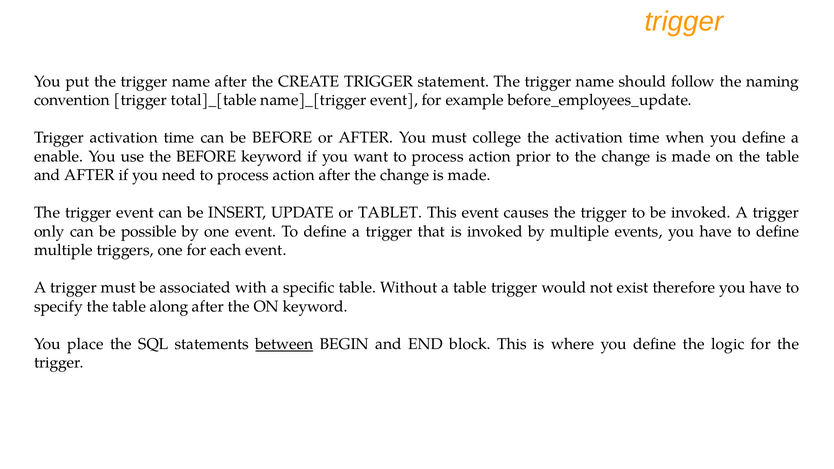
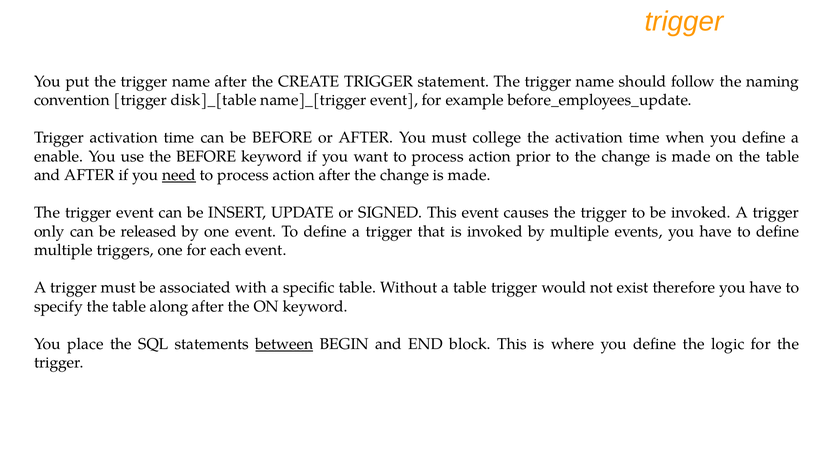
total]_[table: total]_[table -> disk]_[table (214, 100)
need underline: none -> present (179, 175)
TABLET: TABLET -> SIGNED (390, 213)
possible: possible -> released (149, 232)
